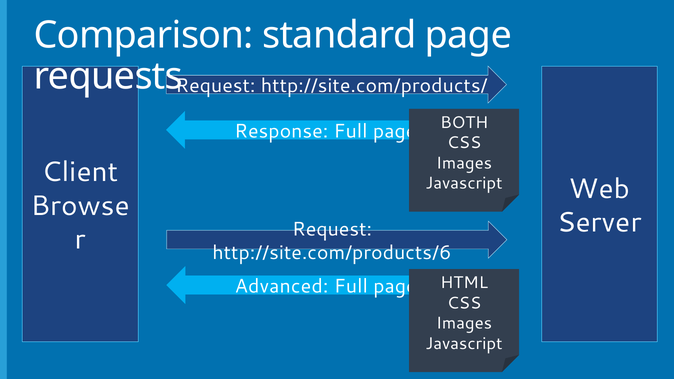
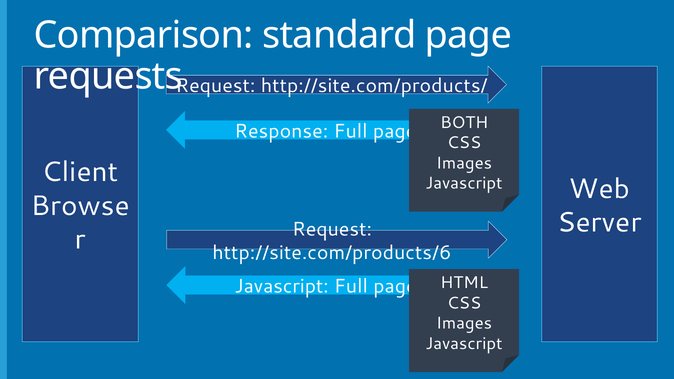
Advanced: Advanced -> Javascript (282, 286)
